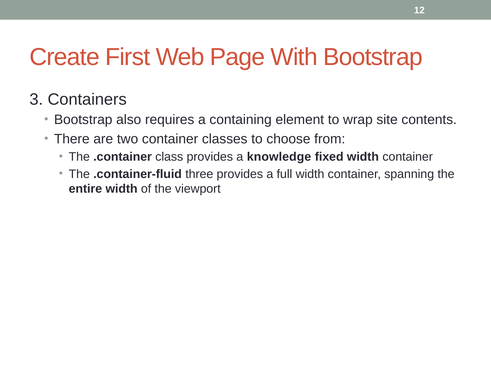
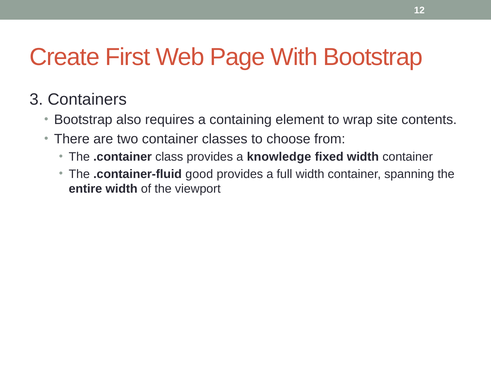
three: three -> good (199, 174)
